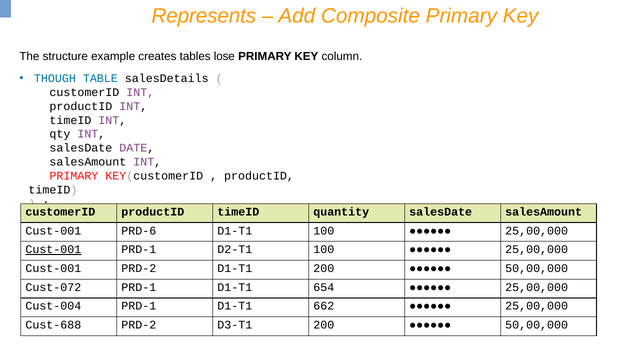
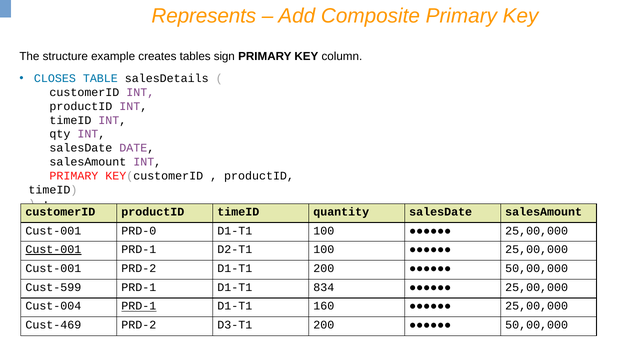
lose: lose -> sign (224, 56)
THOUGH: THOUGH -> CLOSES (55, 78)
PRD-6: PRD-6 -> PRD-0 (139, 231)
Cust-072: Cust-072 -> Cust-599 (53, 288)
654: 654 -> 834 (324, 288)
PRD-1 underline: none -> present (139, 306)
662: 662 -> 160 (324, 306)
Cust-688: Cust-688 -> Cust-469 (53, 325)
